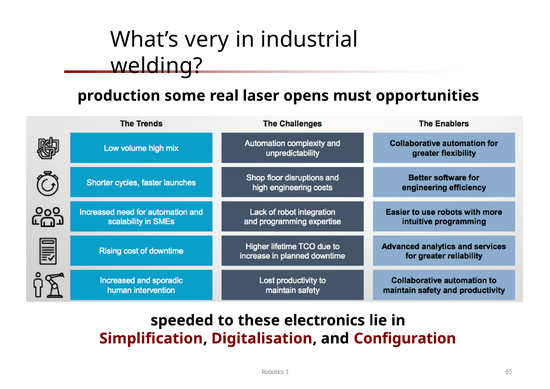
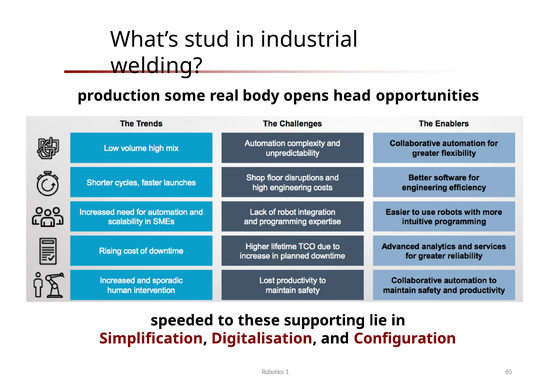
very: very -> stud (207, 40)
laser: laser -> body (261, 96)
must: must -> head (352, 96)
electronics: electronics -> supporting (324, 320)
